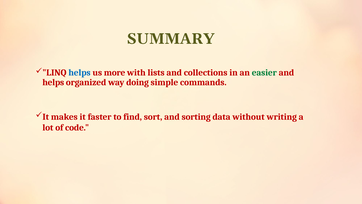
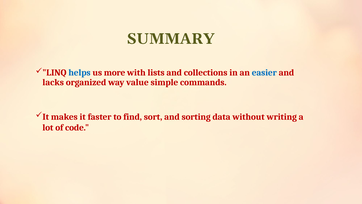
easier colour: green -> blue (264, 73)
helps: helps -> lacks (53, 82)
doing: doing -> value (137, 82)
